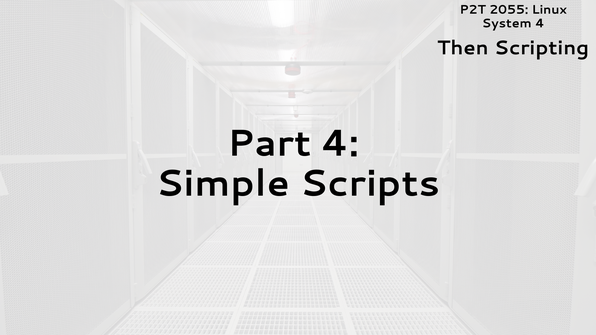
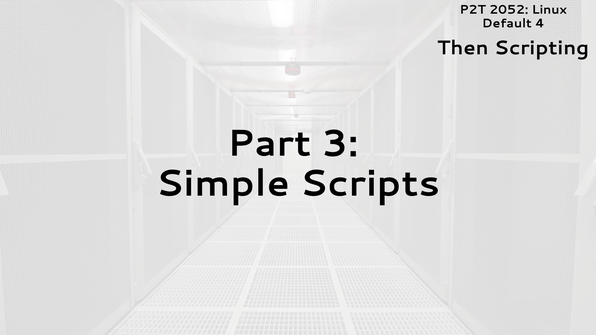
2055: 2055 -> 2052 (509, 10)
System: System -> Default (507, 23)
Part 4: 4 -> 3 (340, 144)
